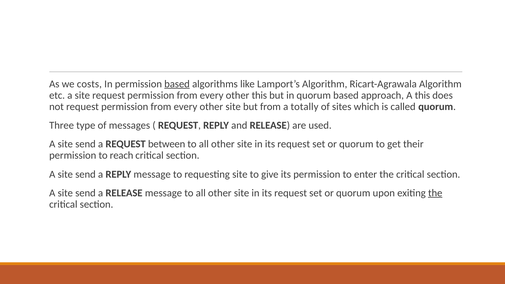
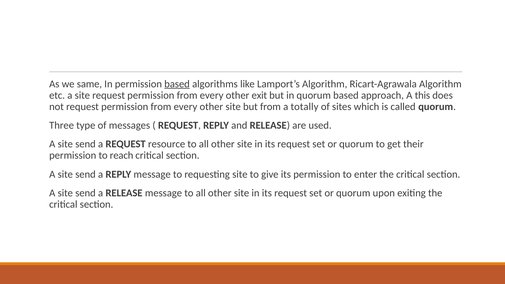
costs: costs -> same (89, 84)
other this: this -> exit (259, 95)
between: between -> resource (167, 144)
the underline: present -> none (435, 193)
